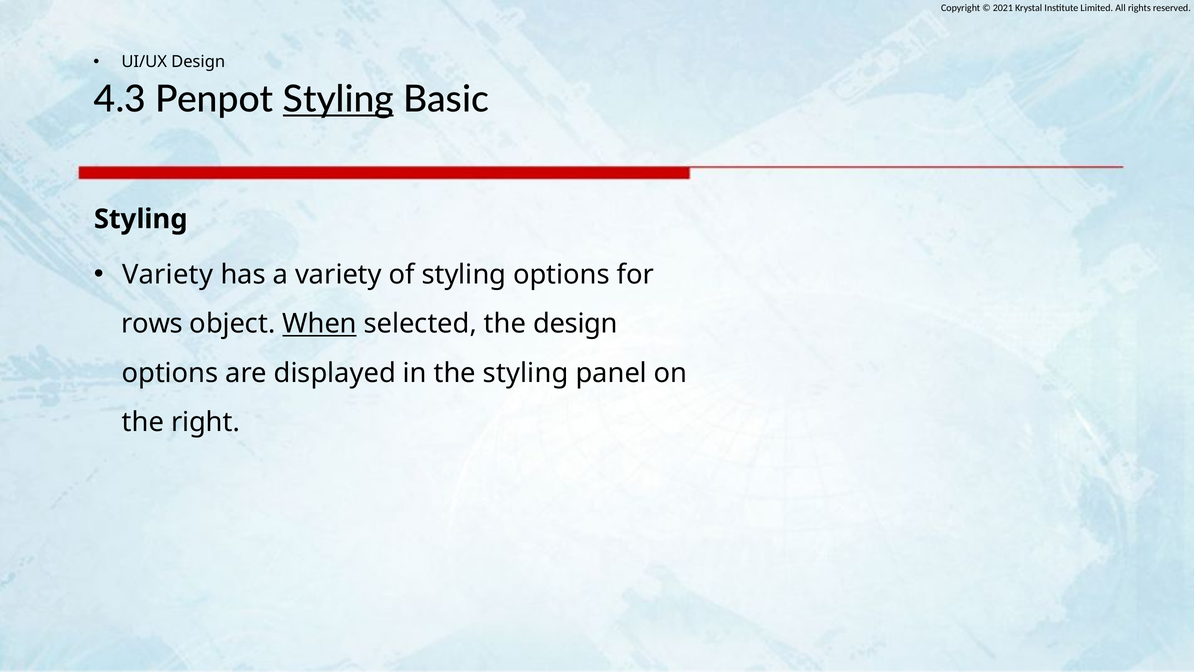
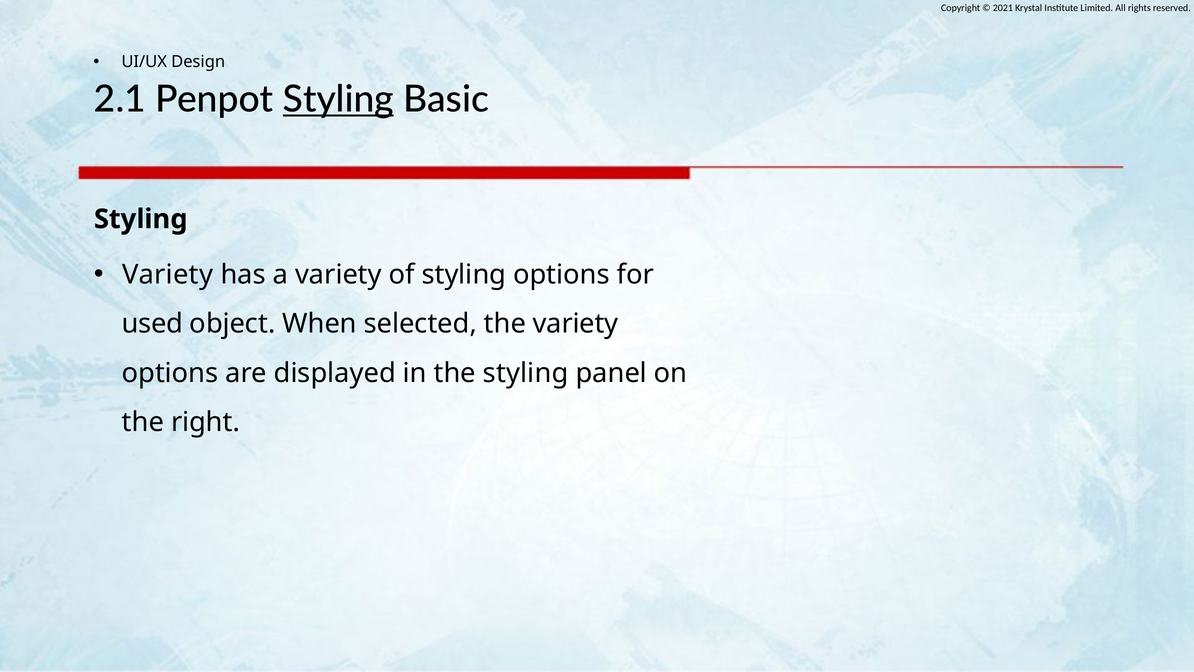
4.3: 4.3 -> 2.1 (120, 100)
rows: rows -> used (152, 324)
When underline: present -> none (320, 324)
the design: design -> variety (575, 324)
